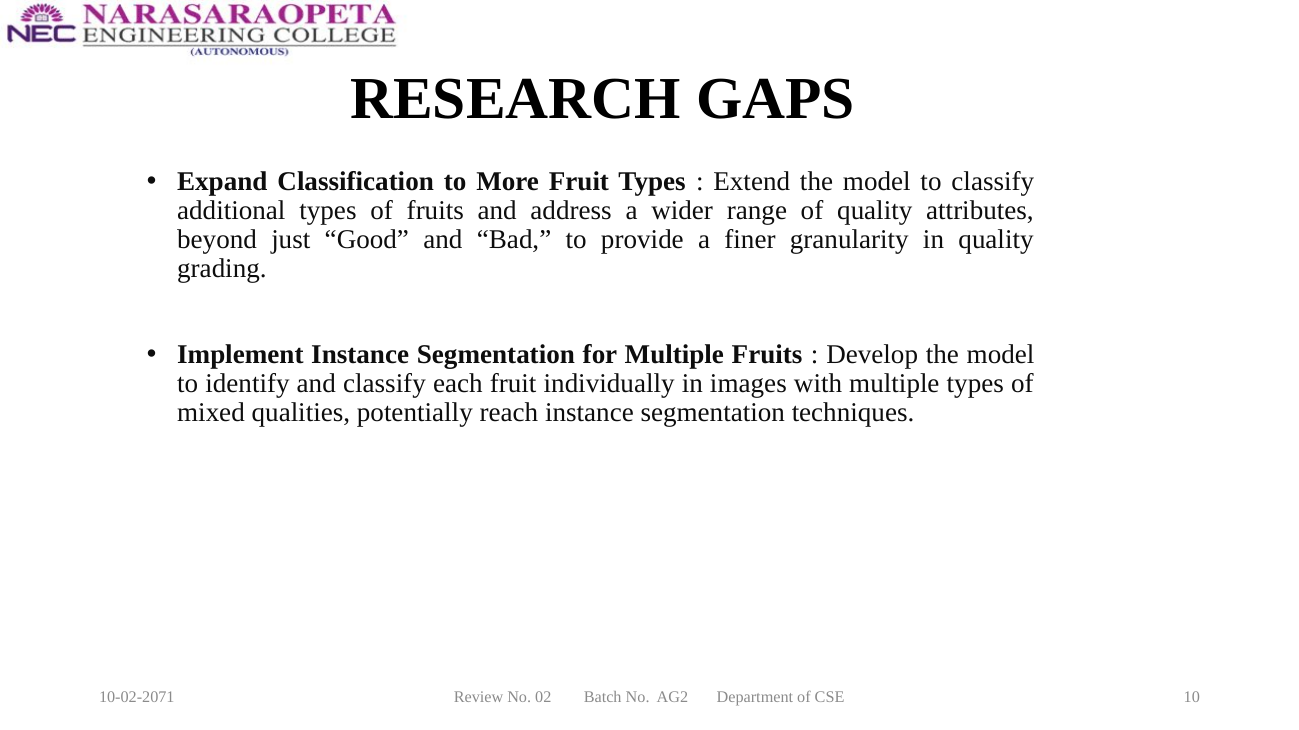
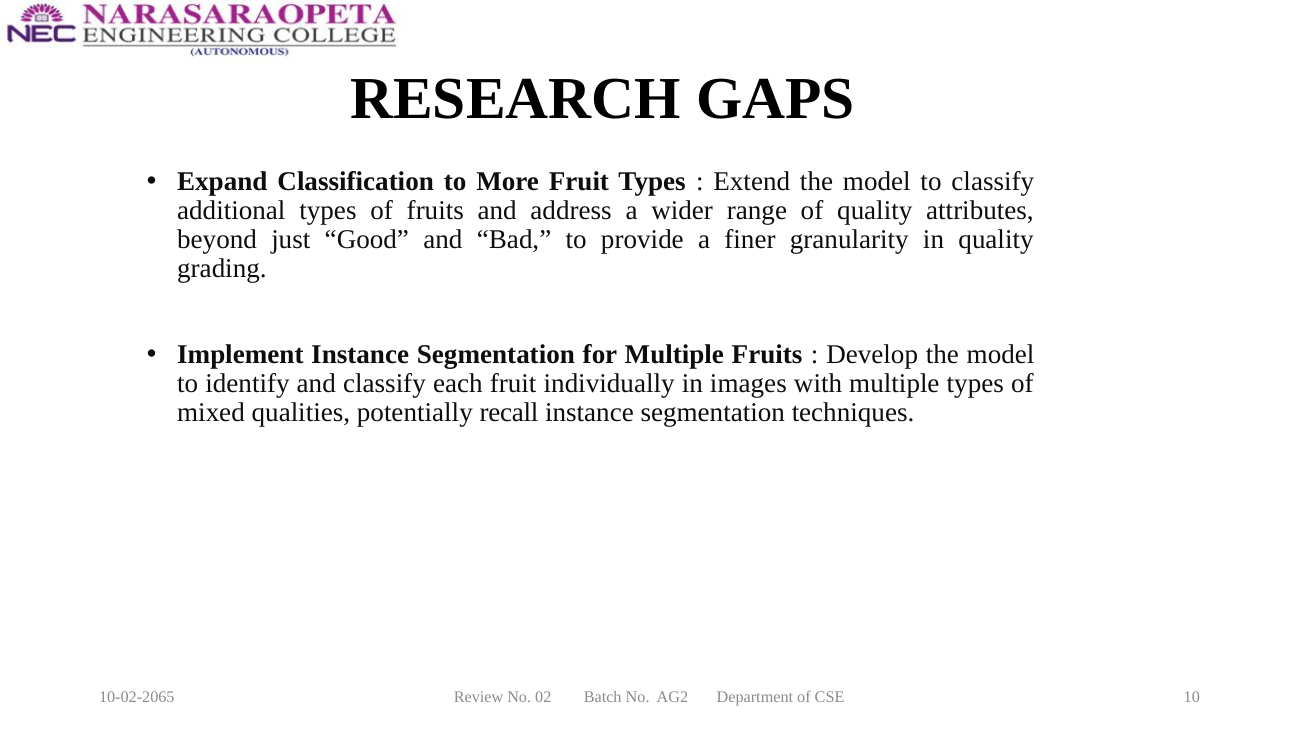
reach: reach -> recall (509, 413)
10-02-2071: 10-02-2071 -> 10-02-2065 (137, 698)
